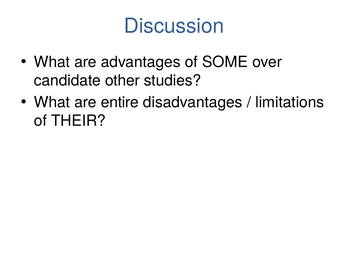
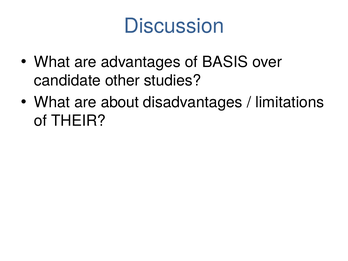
SOME: SOME -> BASIS (225, 62)
entire: entire -> about (120, 102)
